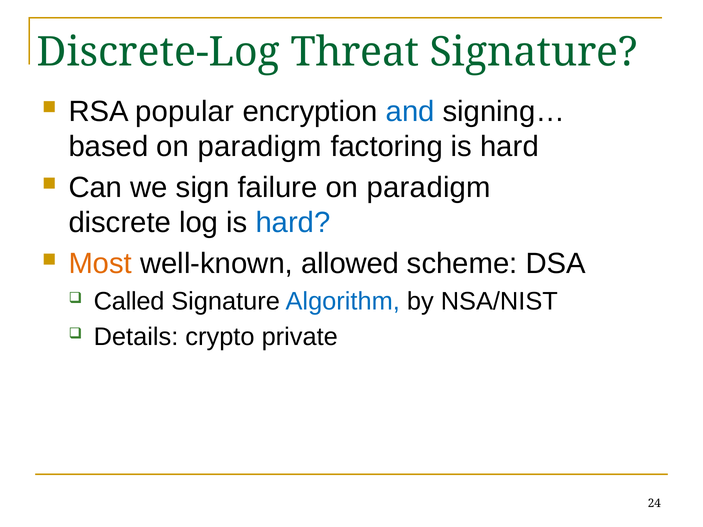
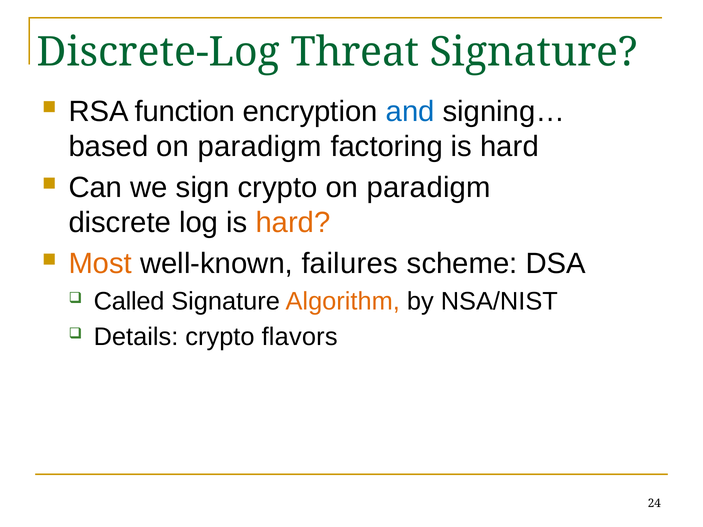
popular: popular -> function (185, 112)
sign failure: failure -> crypto (278, 188)
hard colour: blue -> orange (293, 223)
allowed: allowed -> failures (350, 264)
Algorithm colour: blue -> orange (343, 301)
private: private -> flavors (300, 337)
